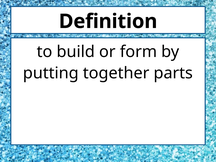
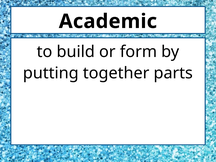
Definition: Definition -> Academic (108, 21)
